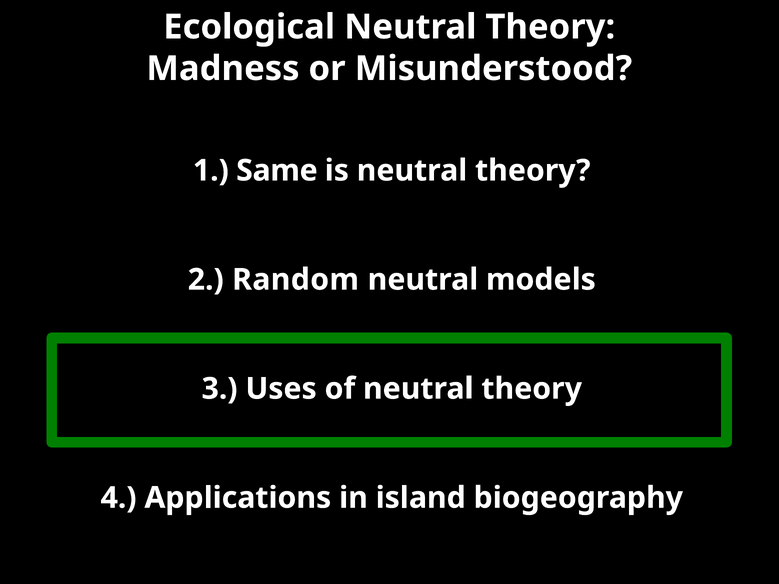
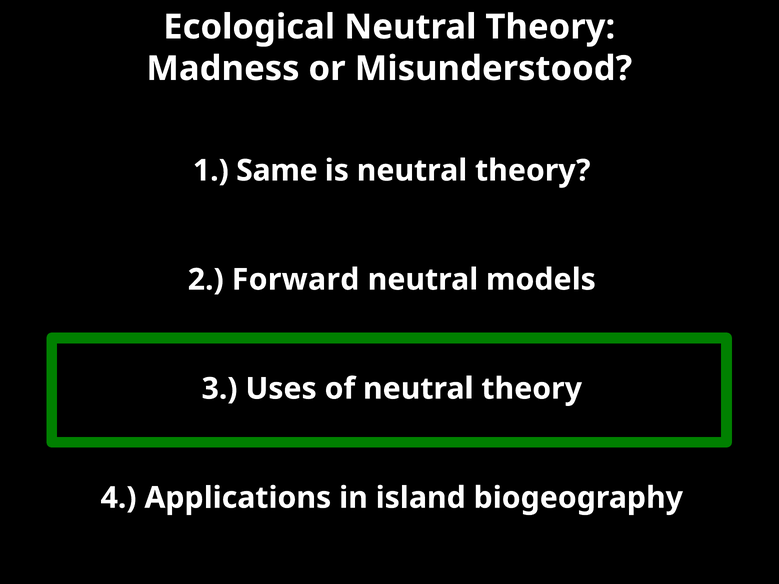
Random: Random -> Forward (296, 280)
